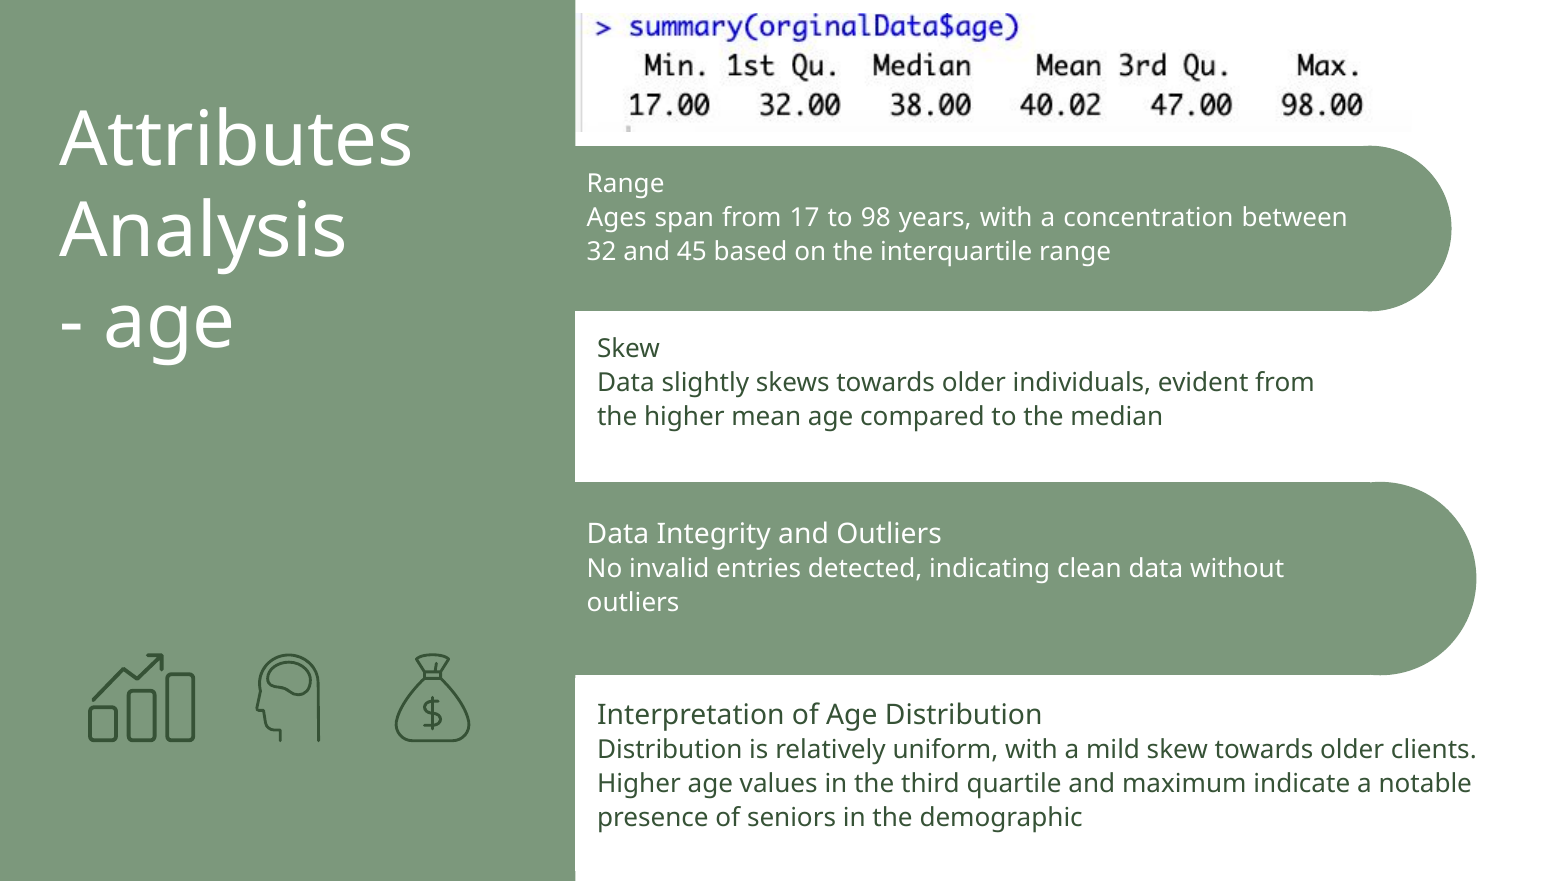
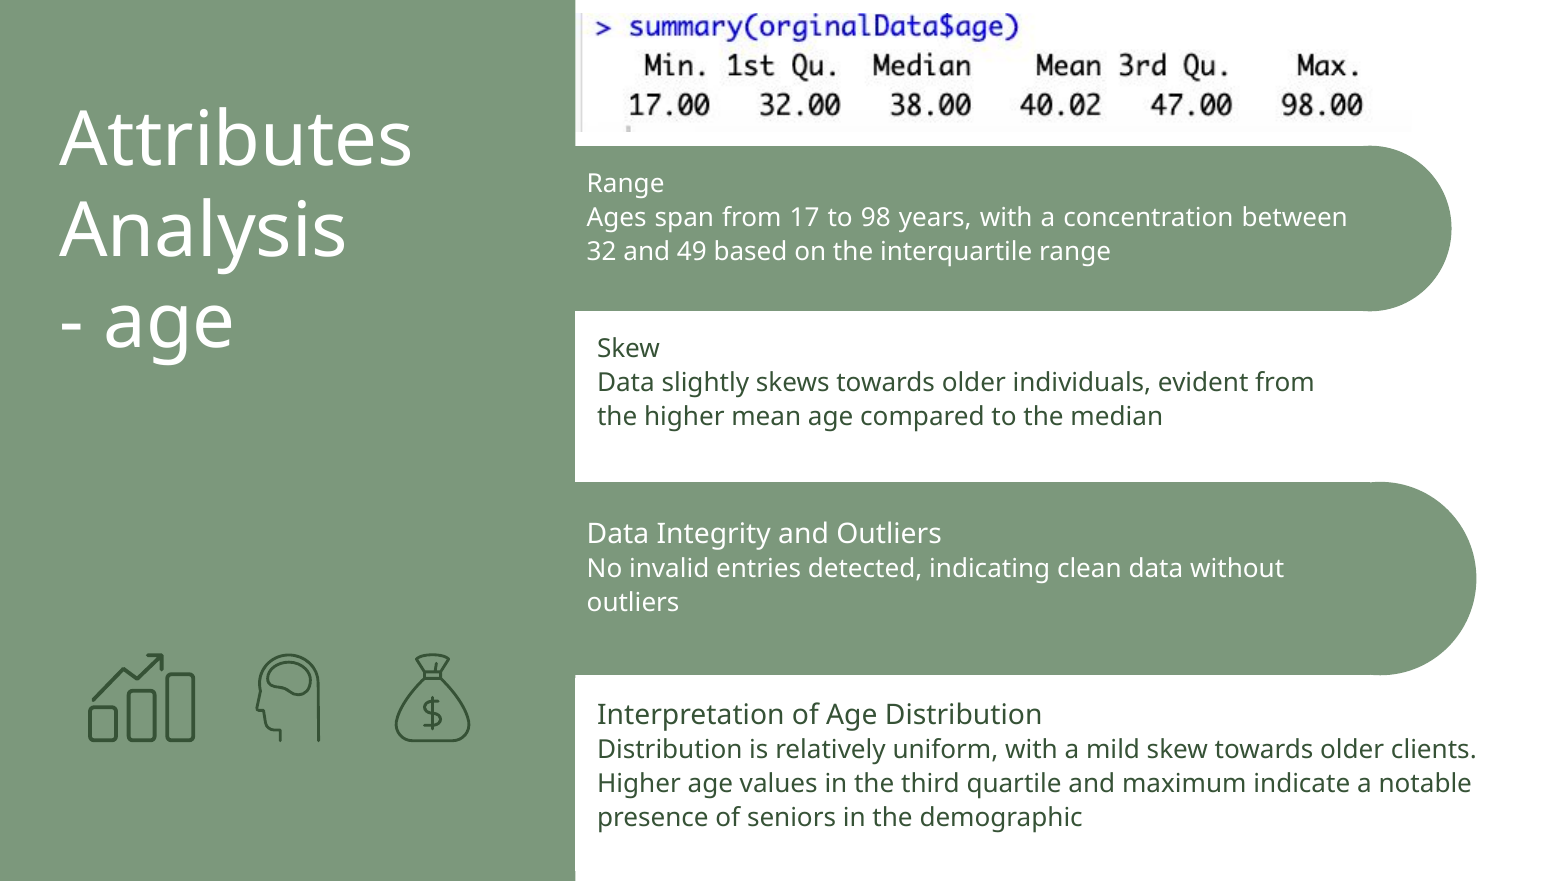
45: 45 -> 49 (692, 252)
